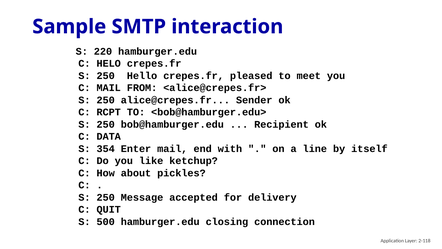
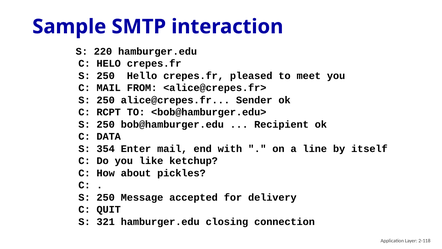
500: 500 -> 321 (106, 221)
